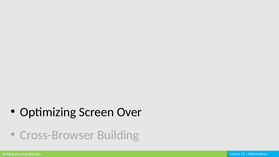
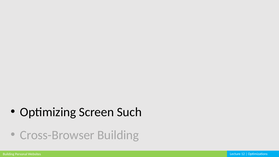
Over: Over -> Such (129, 112)
